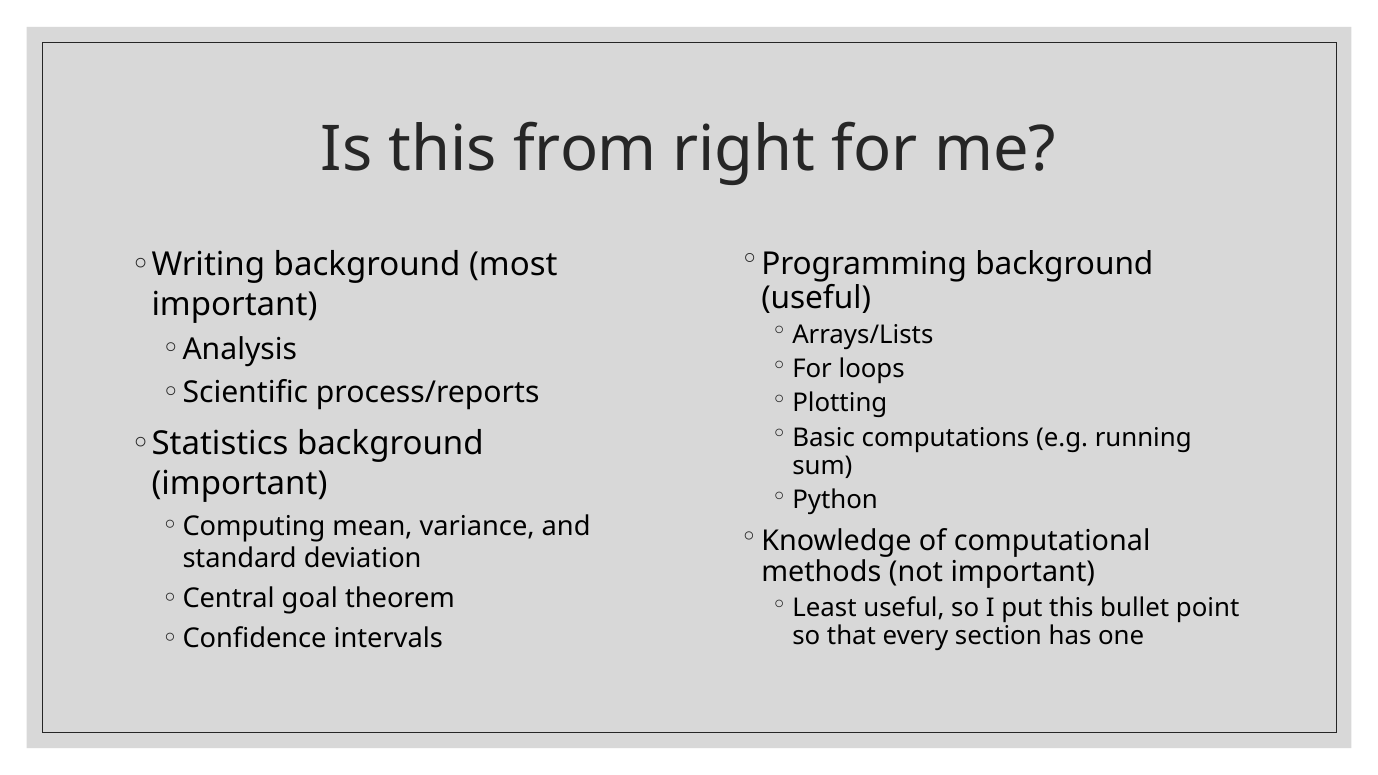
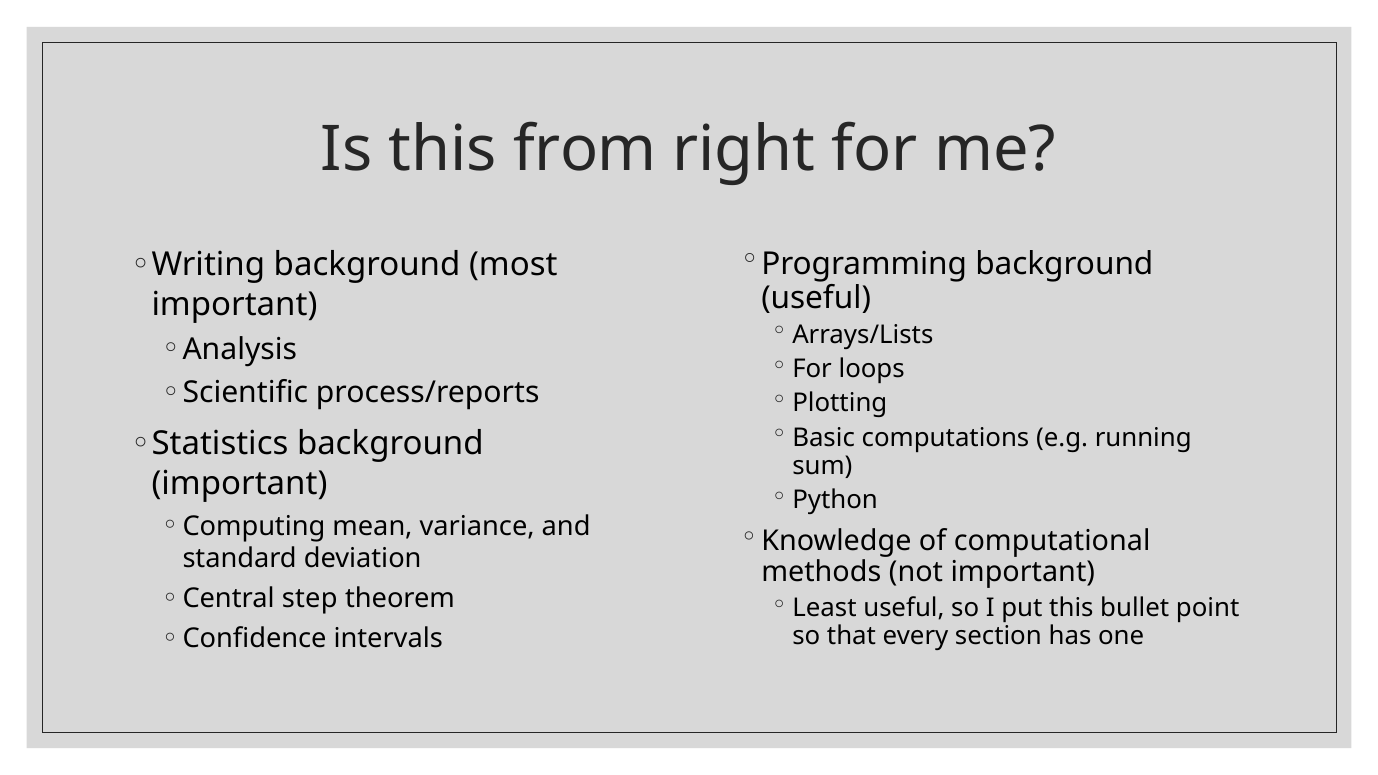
goal: goal -> step (310, 599)
